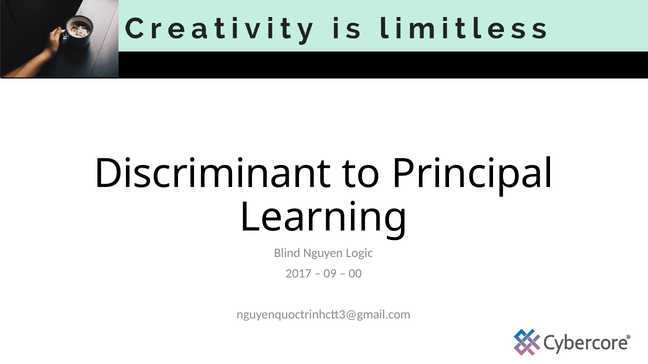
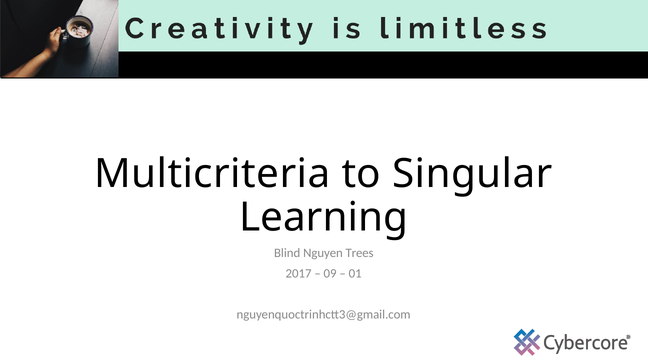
Discriminant: Discriminant -> Multicriteria (212, 174)
Principal: Principal -> Singular (472, 174)
Logic: Logic -> Trees (360, 253)
00: 00 -> 01 (355, 274)
